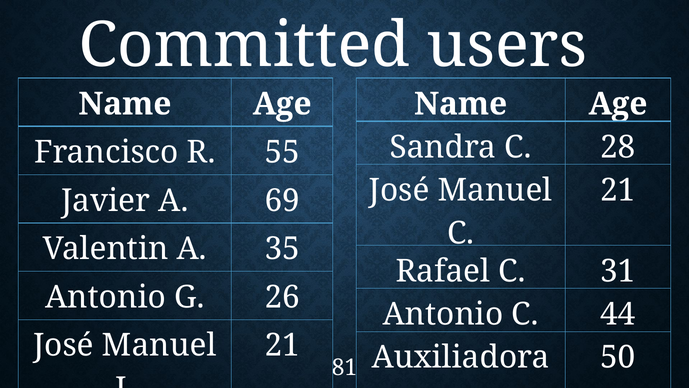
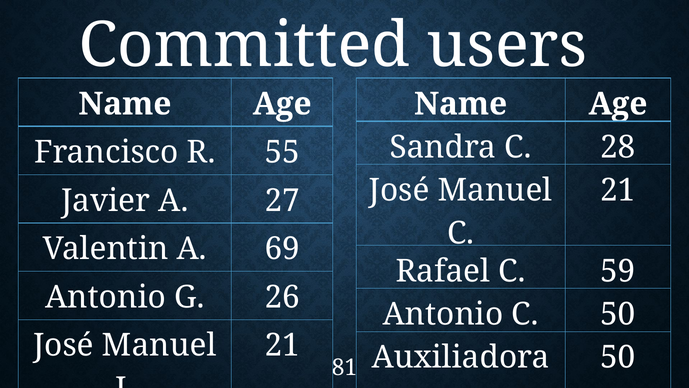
69: 69 -> 27 (282, 200)
35: 35 -> 69 (282, 249)
31: 31 -> 59 (618, 271)
C 44: 44 -> 50 (618, 314)
